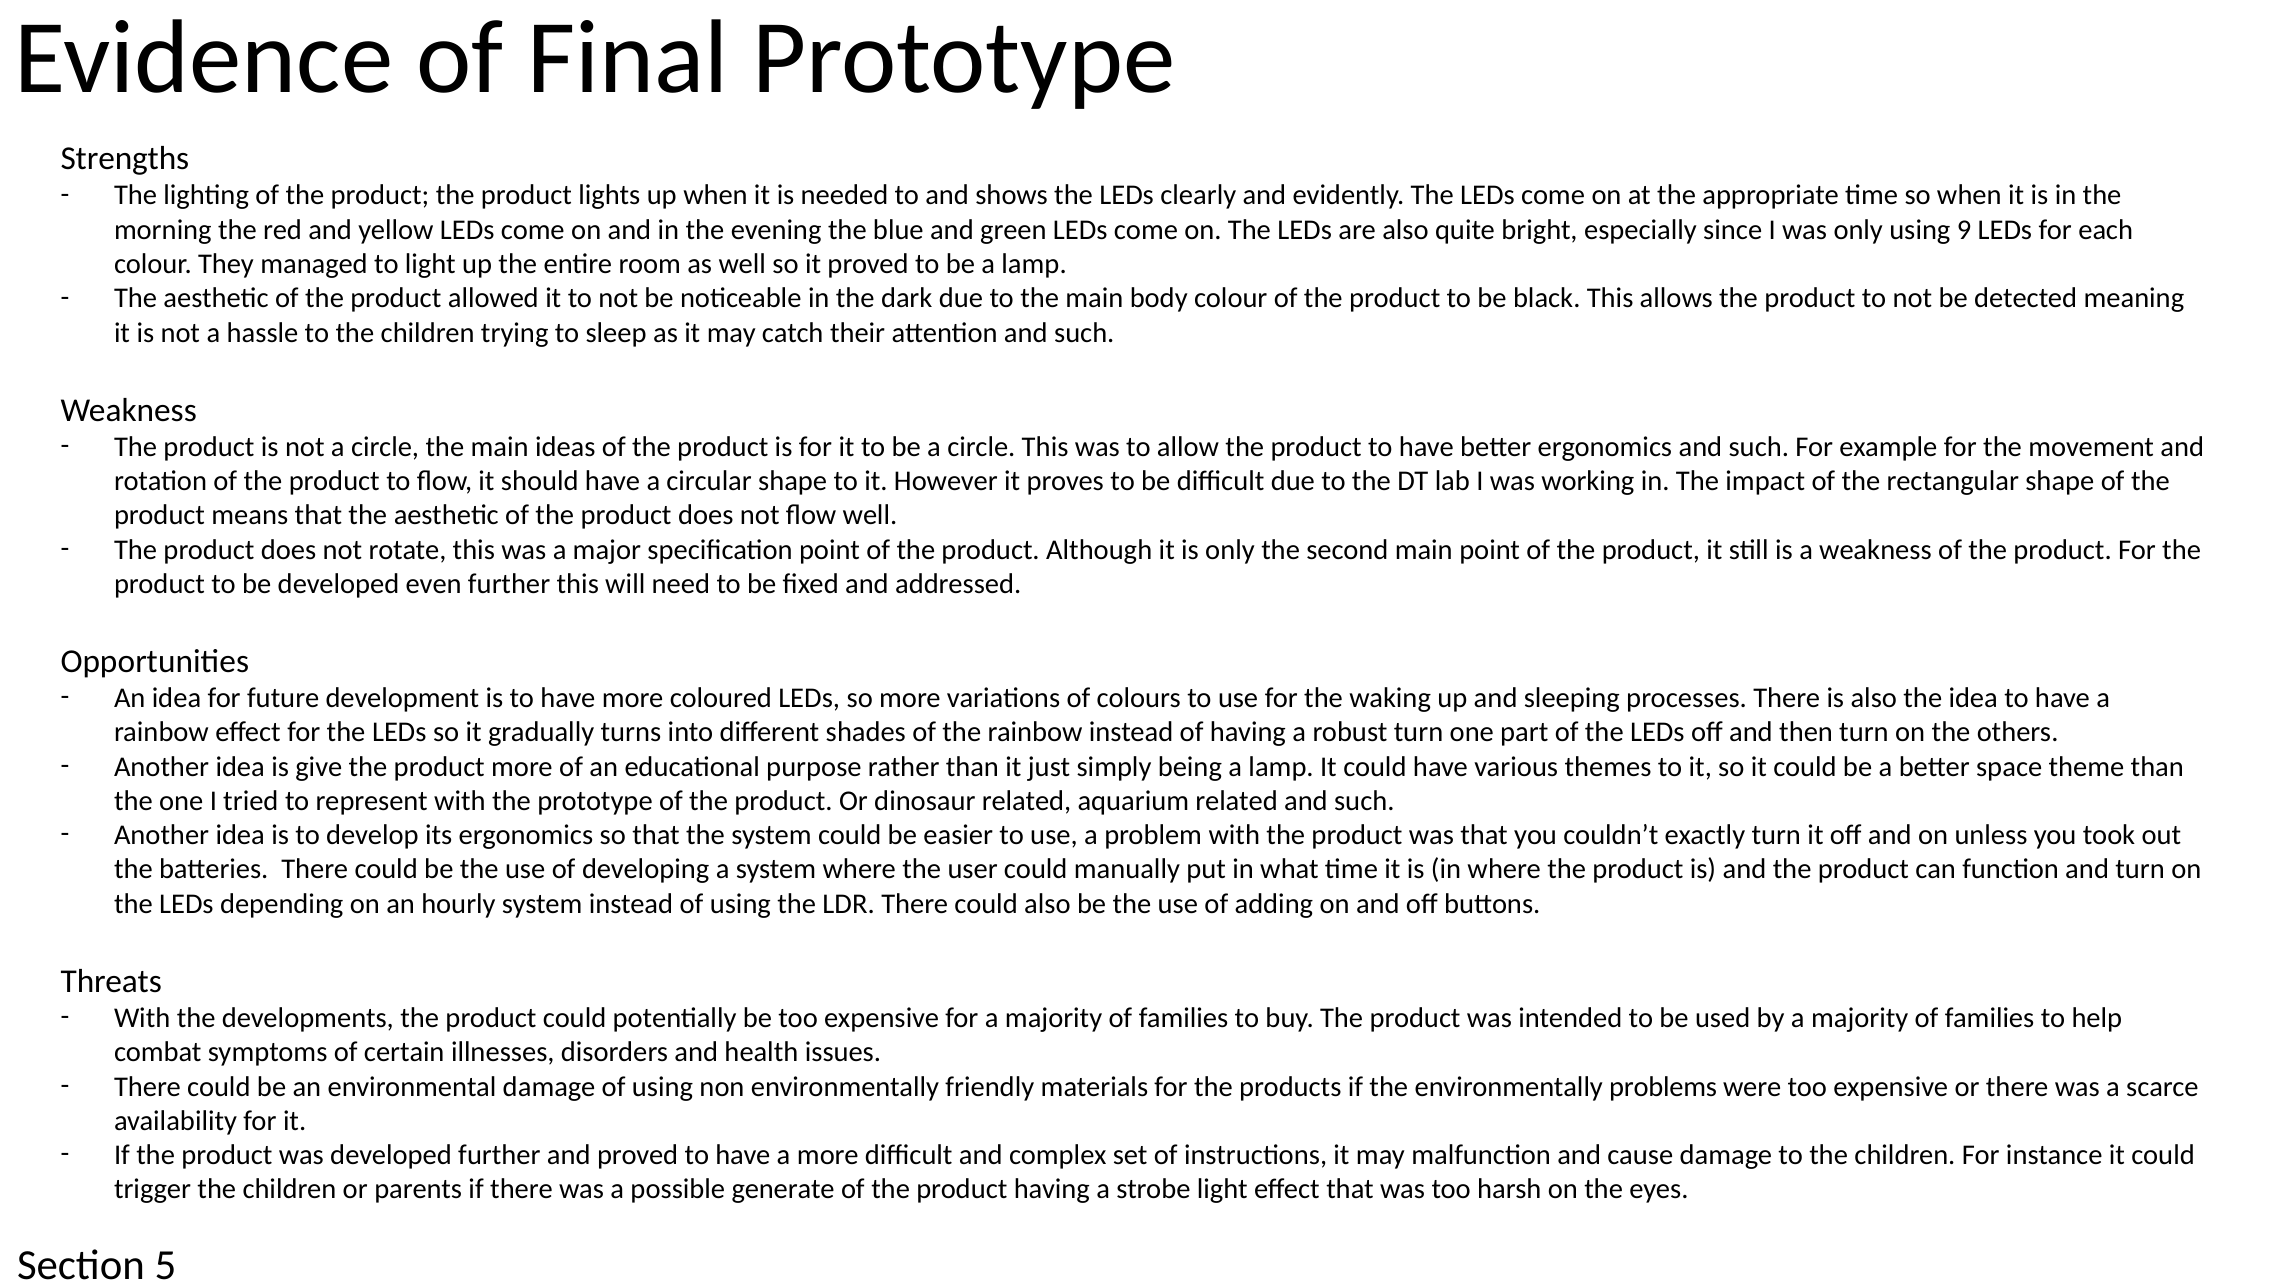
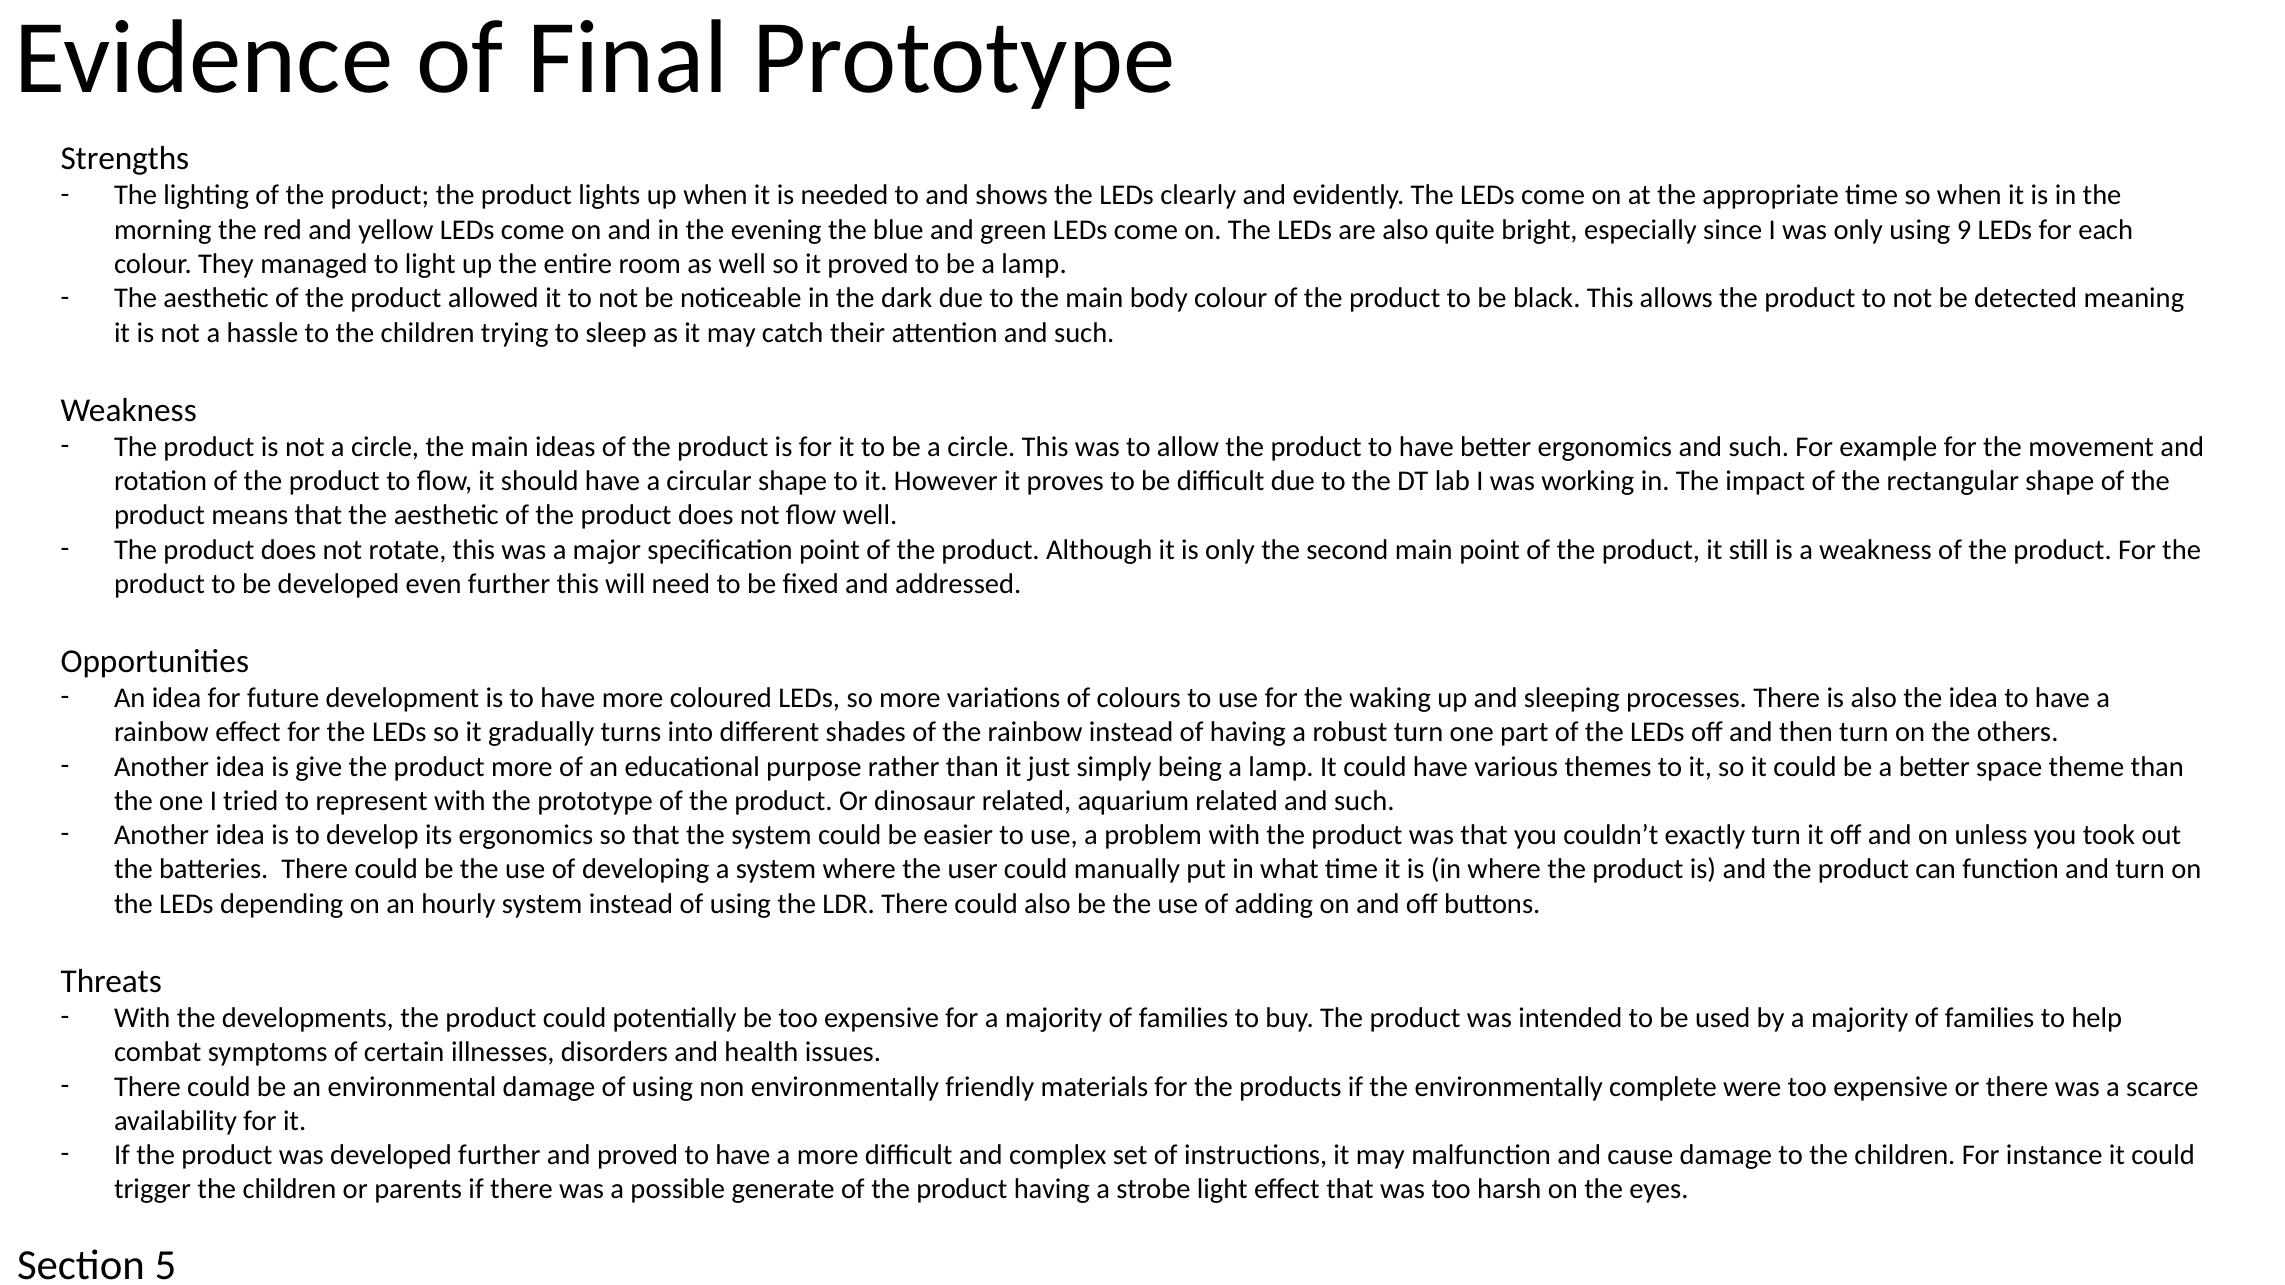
problems: problems -> complete (1663, 1087)
